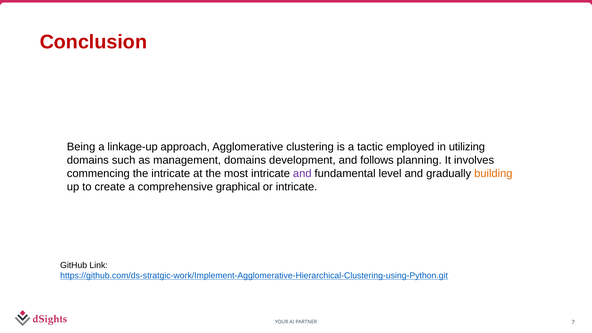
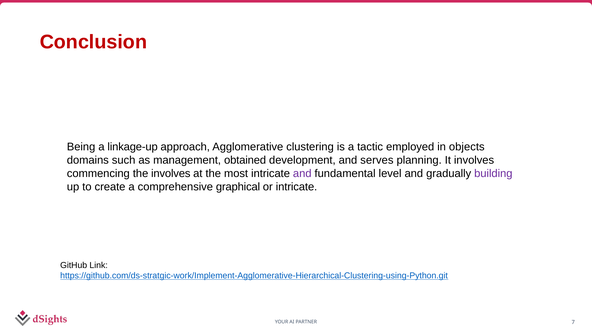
utilizing: utilizing -> objects (467, 147)
management domains: domains -> obtained (245, 160)
follows: follows -> serves (377, 160)
the intricate: intricate -> involves (171, 174)
building colour: orange -> purple (493, 174)
